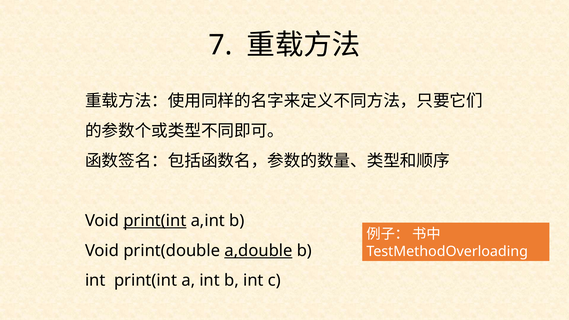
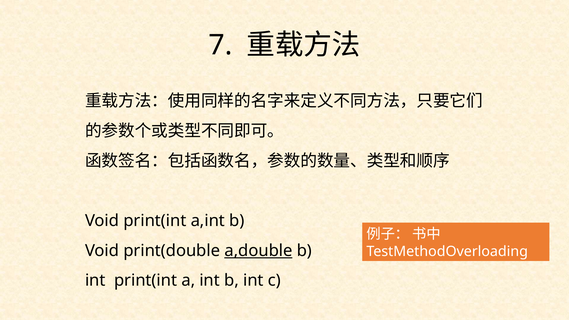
print(int underline: present -> none (155, 221)
